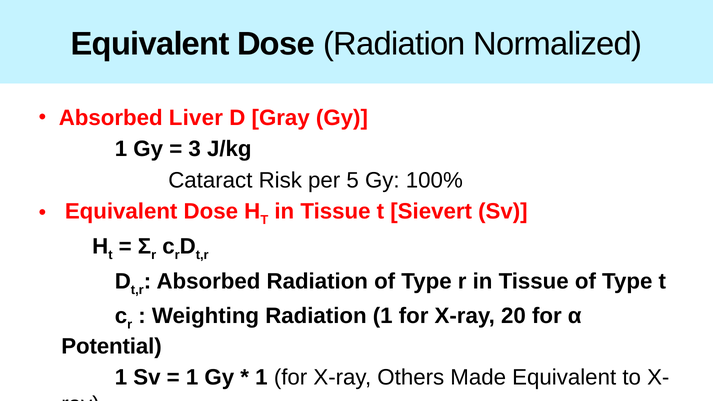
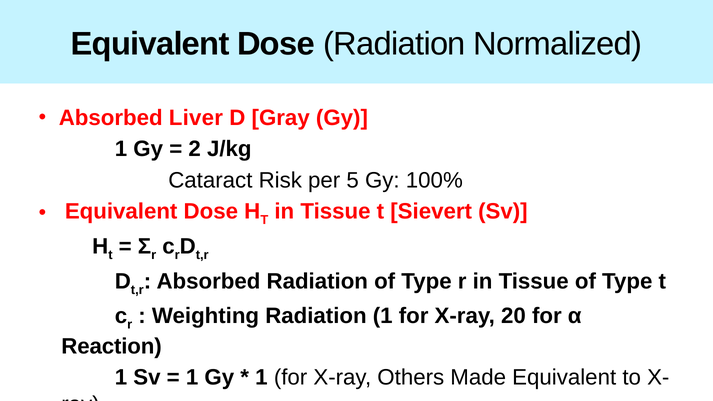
3: 3 -> 2 (195, 149)
Potential: Potential -> Reaction (112, 346)
